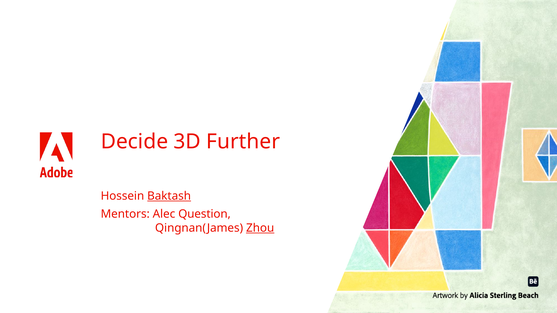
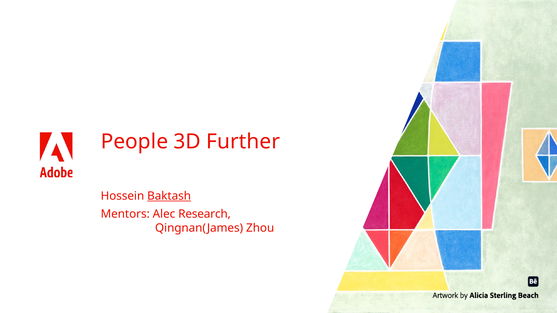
Decide: Decide -> People (134, 142)
Question: Question -> Research (205, 214)
Zhou underline: present -> none (260, 228)
